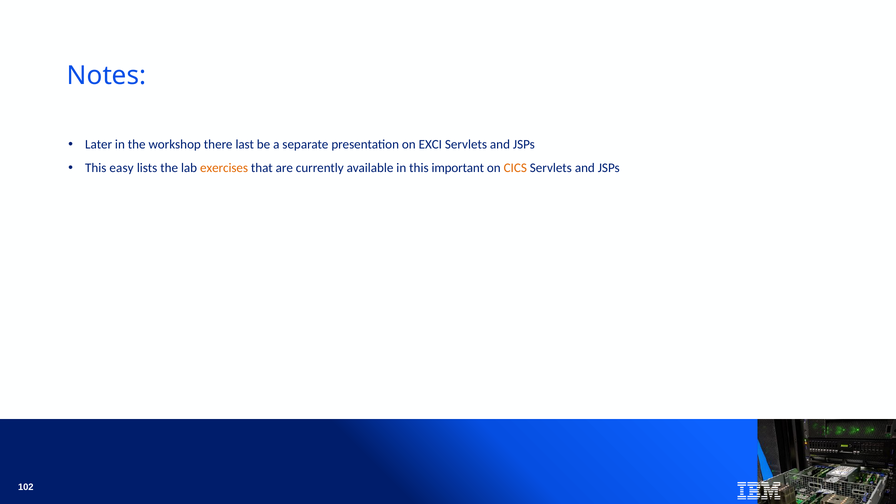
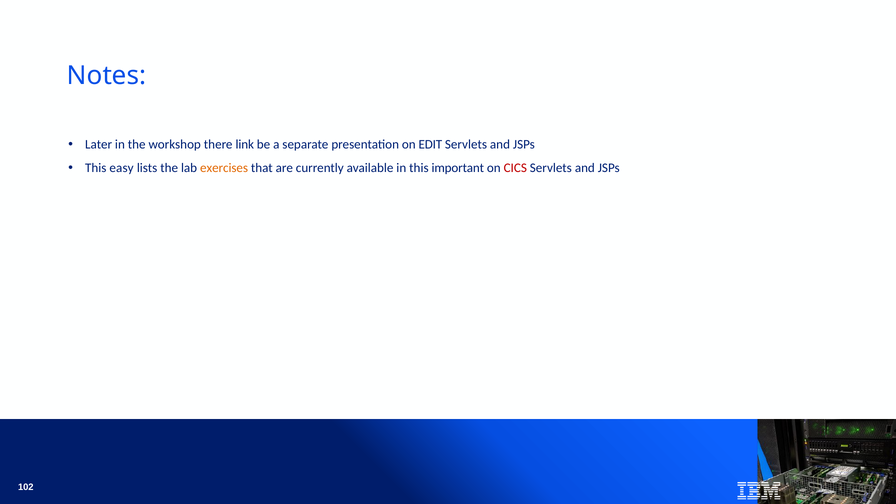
last: last -> link (245, 145)
EXCI: EXCI -> EDIT (430, 145)
CICS colour: orange -> red (515, 168)
